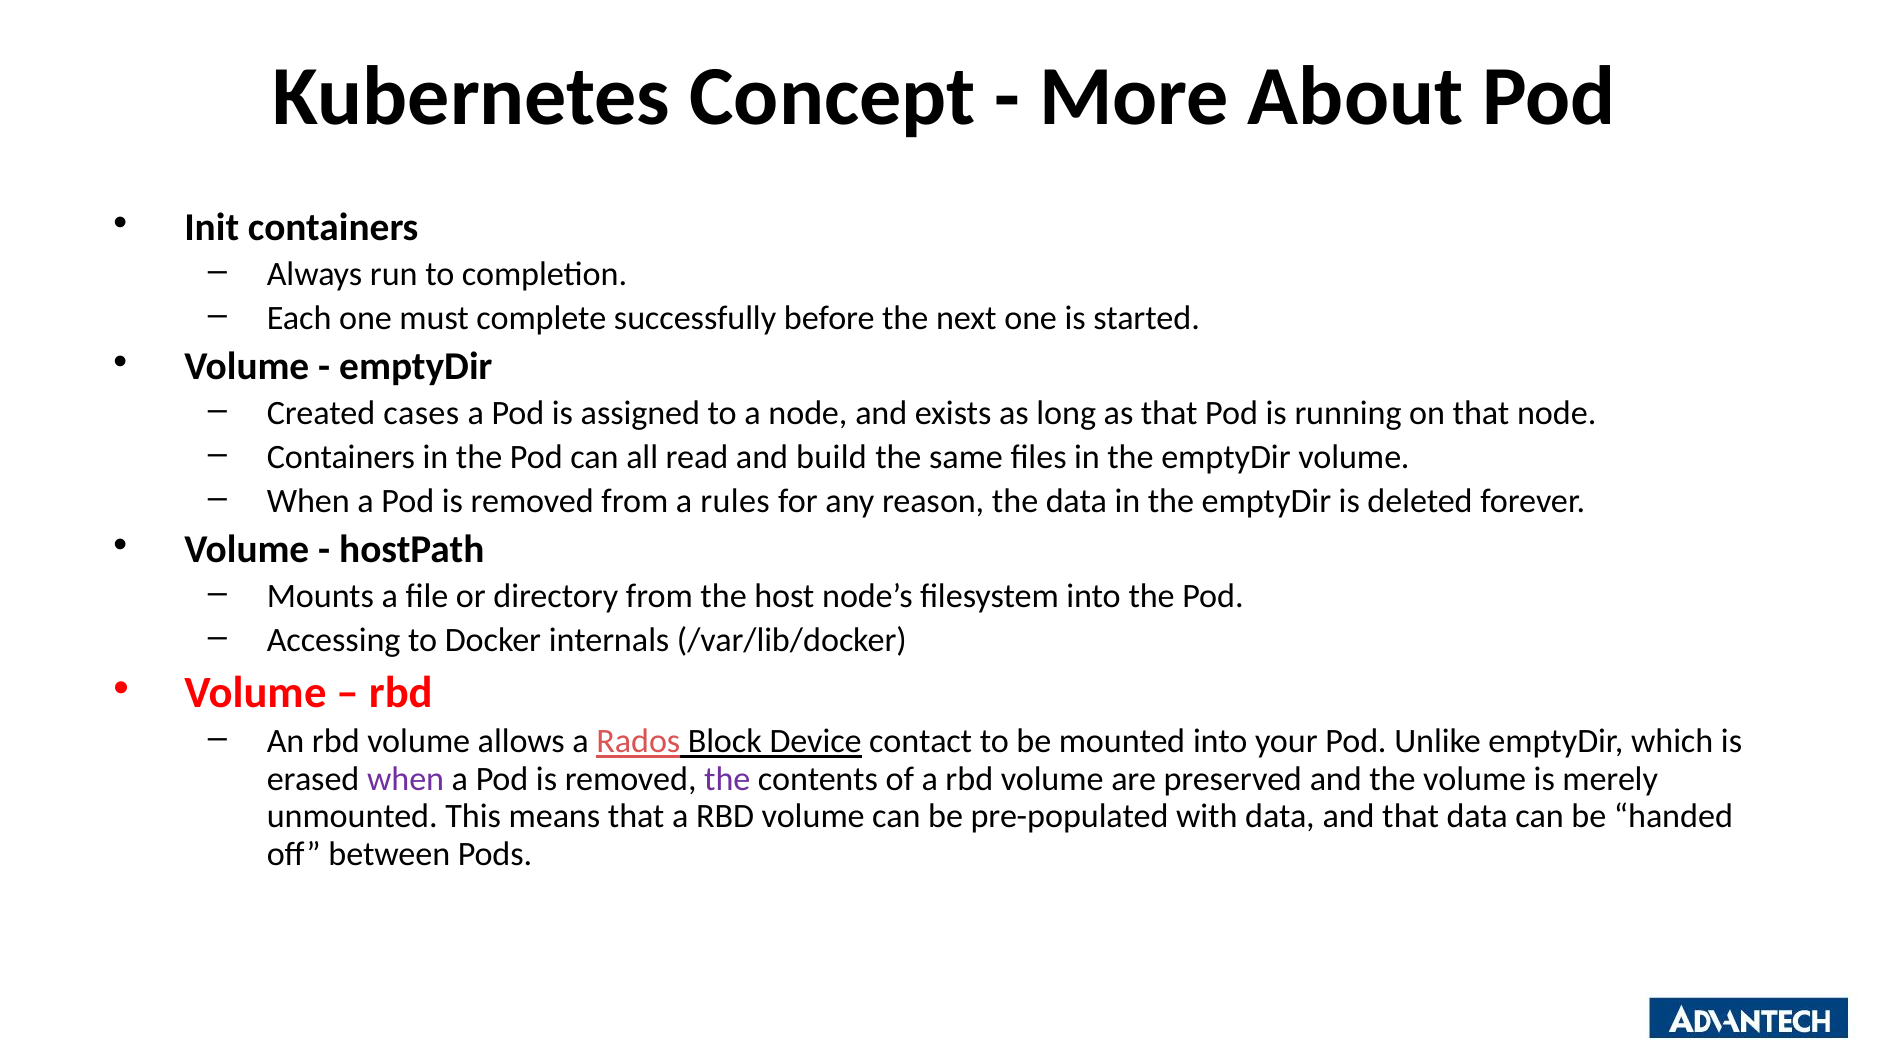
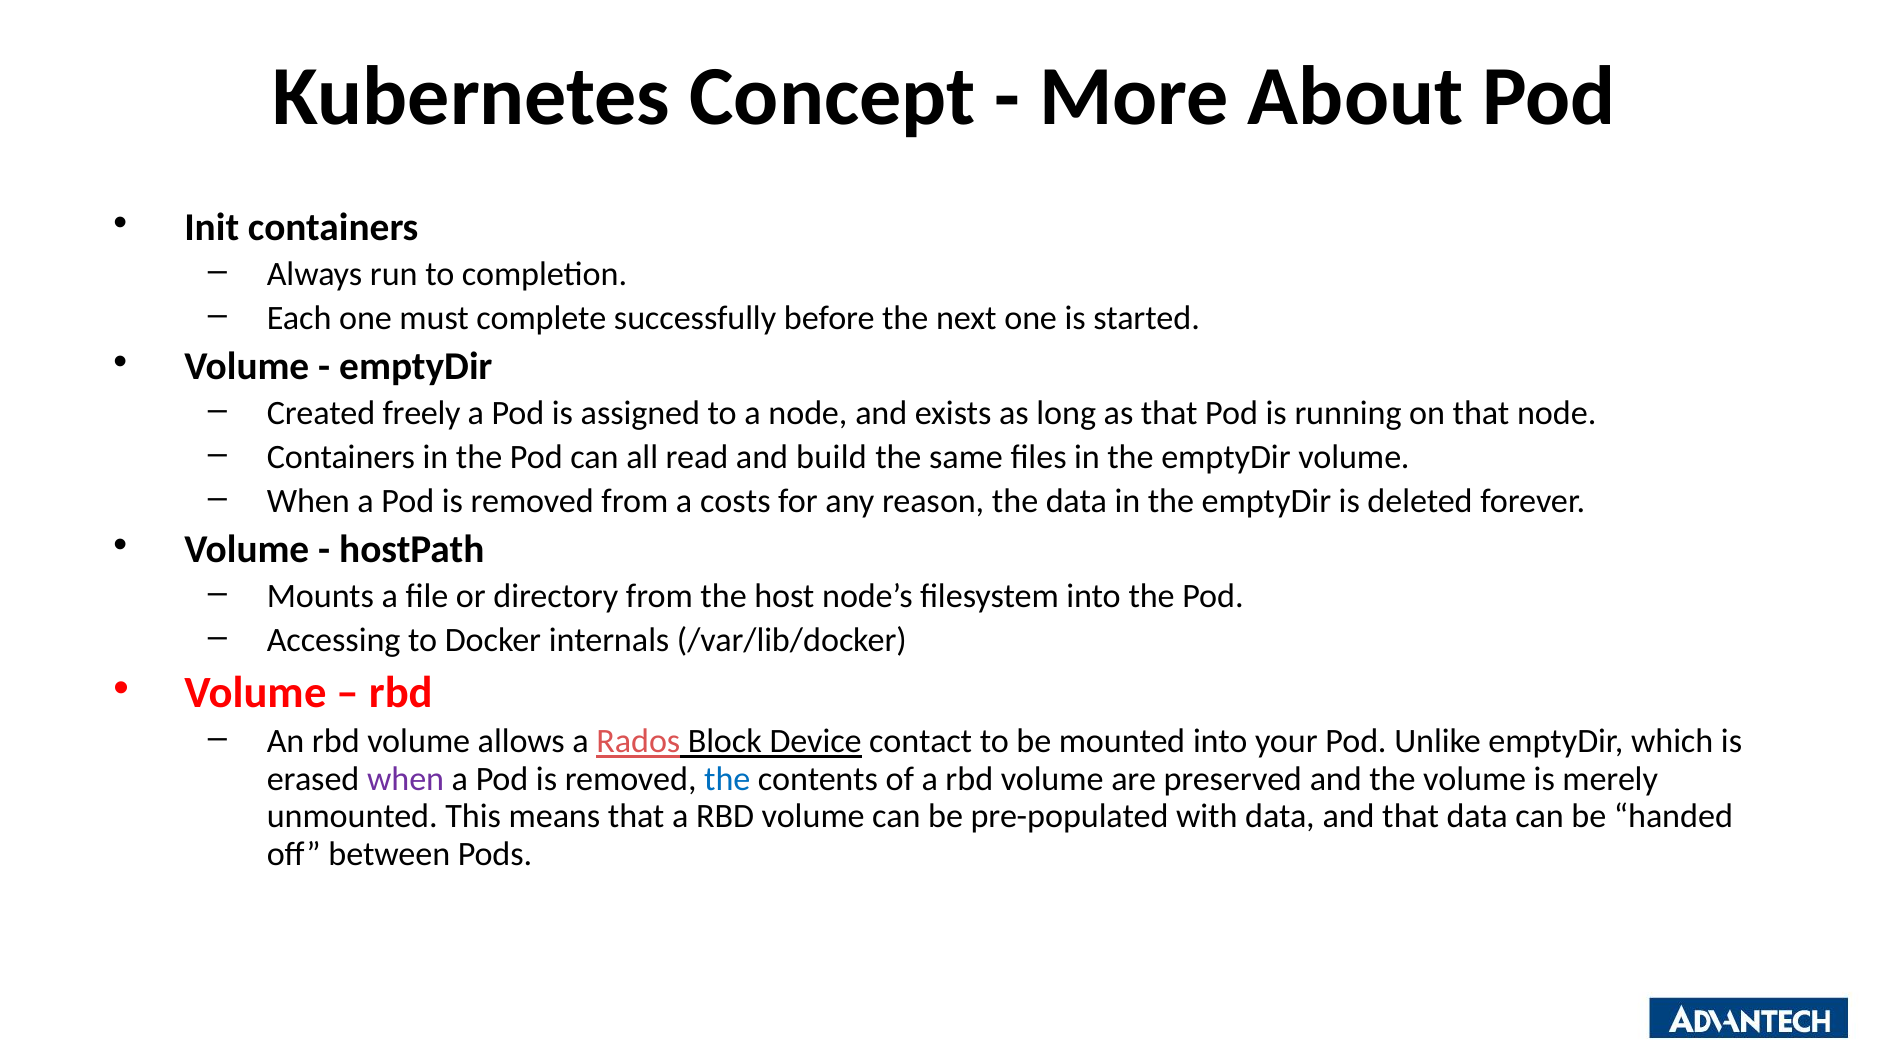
cases: cases -> freely (422, 413)
rules: rules -> costs (735, 501)
the colour: purple -> blue (727, 779)
